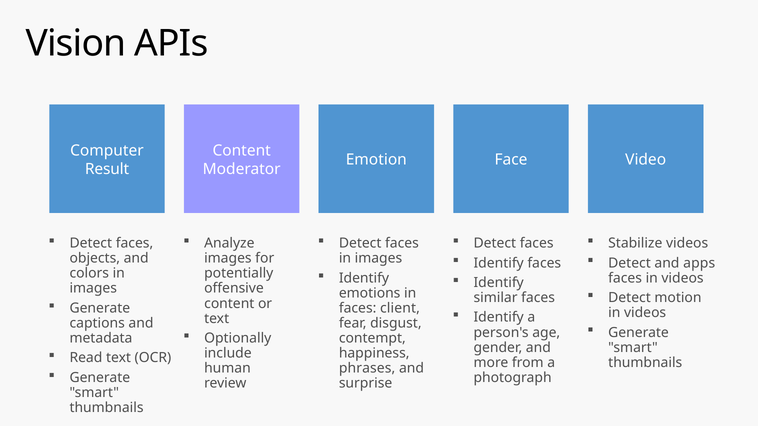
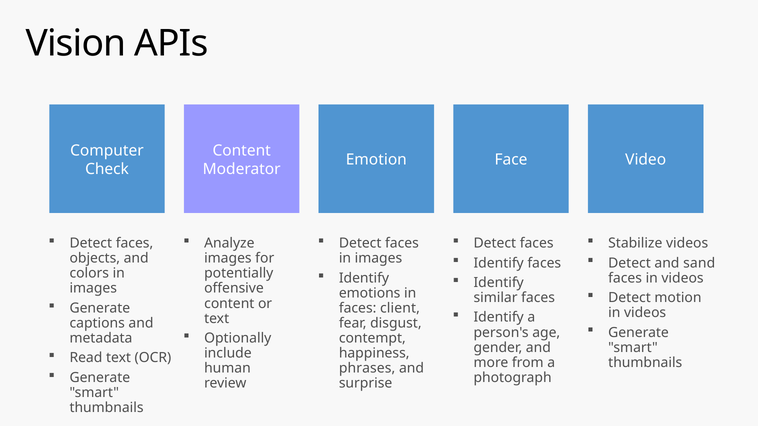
Result: Result -> Check (107, 169)
apps: apps -> sand (699, 263)
